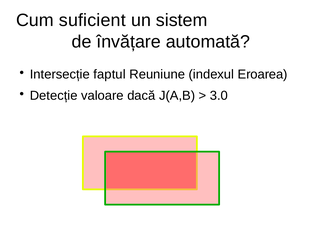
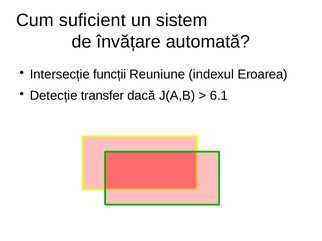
faptul: faptul -> funcții (110, 74)
valoare: valoare -> transfer (102, 96)
3.0: 3.0 -> 6.1 (219, 96)
